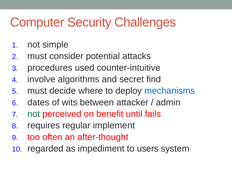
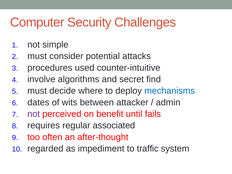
not colour: green -> purple (34, 114)
implement: implement -> associated (114, 126)
users: users -> traffic (148, 149)
